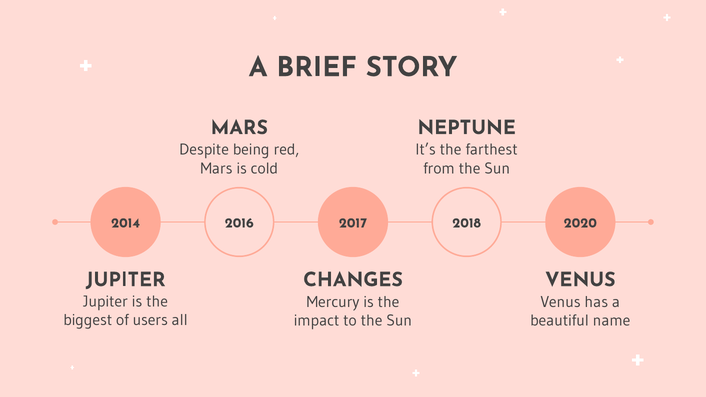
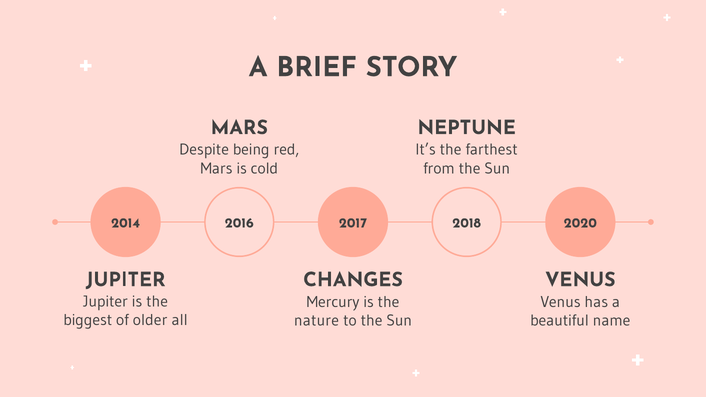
users: users -> older (150, 320)
impact: impact -> nature (316, 321)
